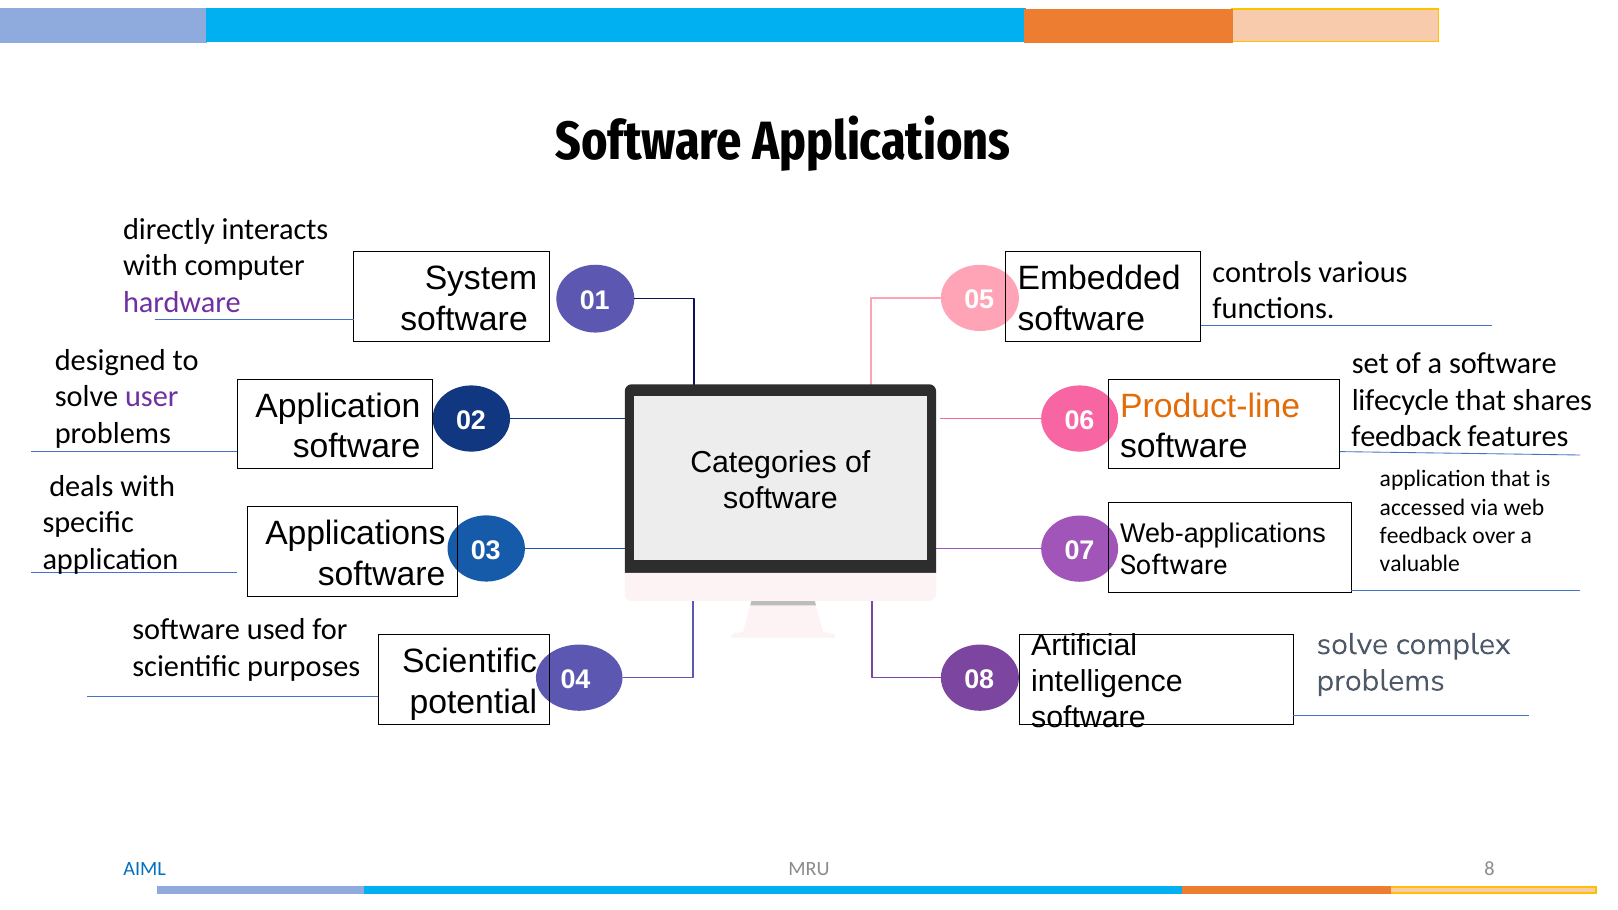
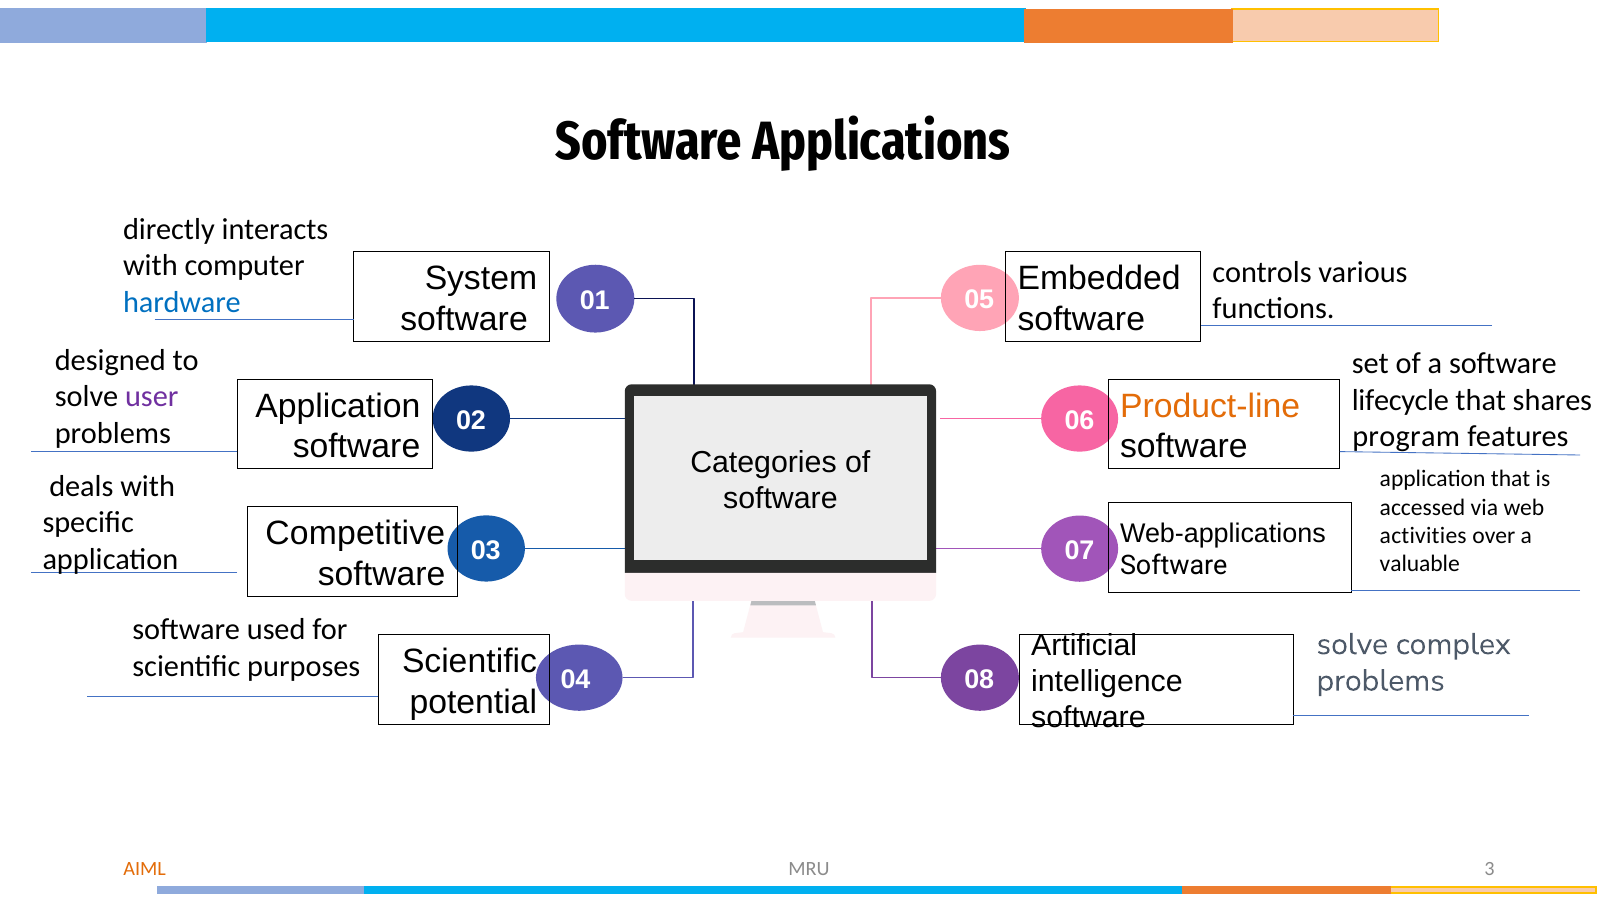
hardware colour: purple -> blue (182, 302)
feedback: feedback -> program (1406, 437)
Applications: Applications -> Competitive (355, 534)
feedback: feedback -> activities (1423, 536)
8: 8 -> 3 (1490, 869)
AIML colour: blue -> orange (145, 869)
